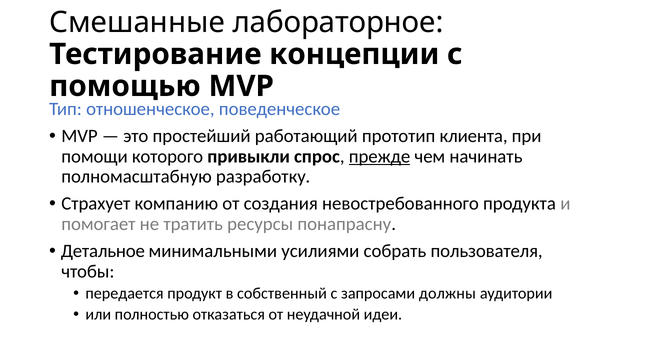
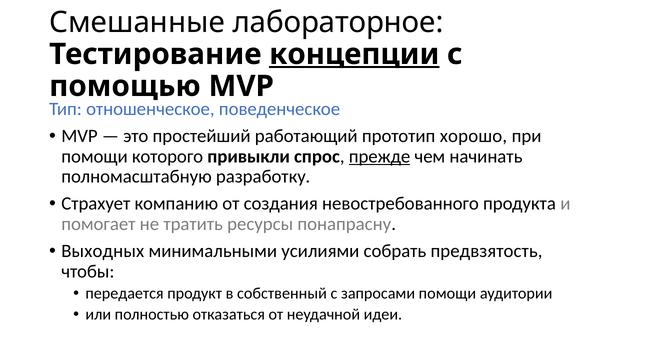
концепции underline: none -> present (354, 54)
клиента: клиента -> хорошо (473, 136)
Детальное: Детальное -> Выходных (103, 251)
пользователя: пользователя -> предвзятость (486, 251)
запросами должны: должны -> помощи (447, 293)
